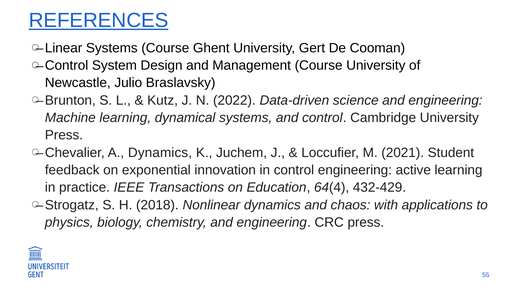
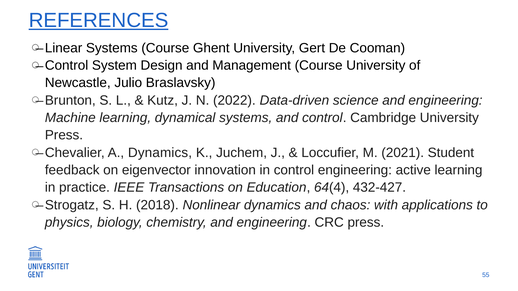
exponential: exponential -> eigenvector (156, 170)
432-429: 432-429 -> 432-427 (379, 188)
